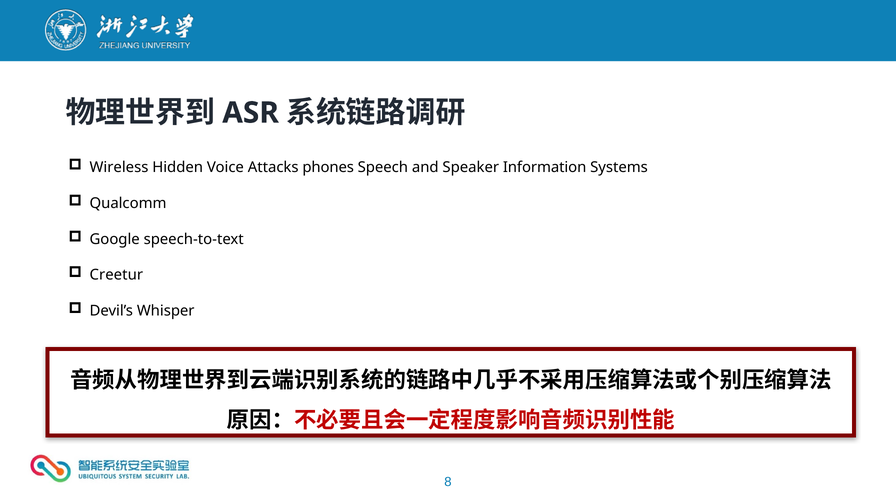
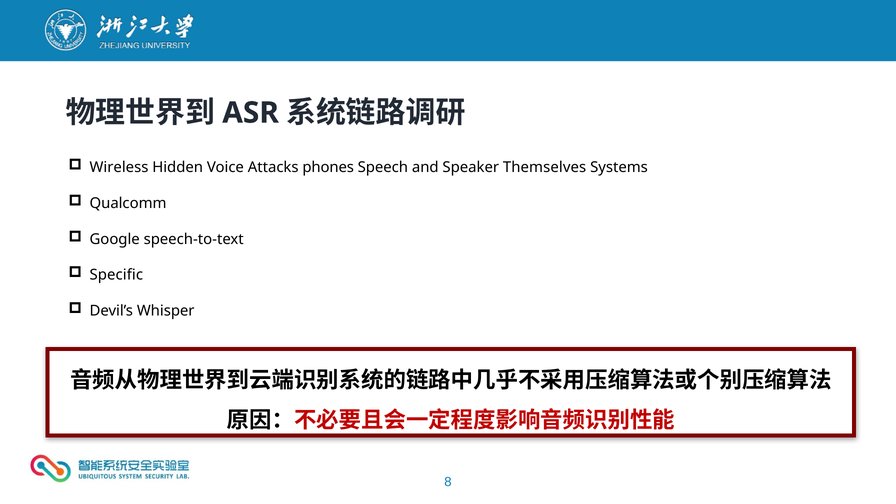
Information: Information -> Themselves (545, 167)
Creetur: Creetur -> Specific (116, 275)
